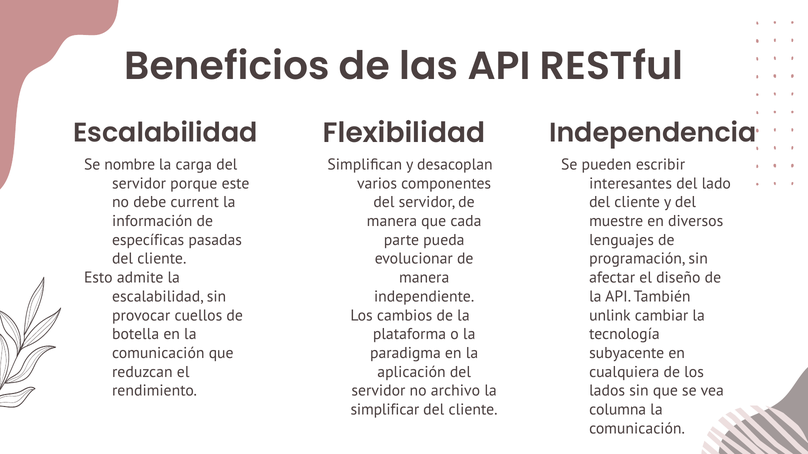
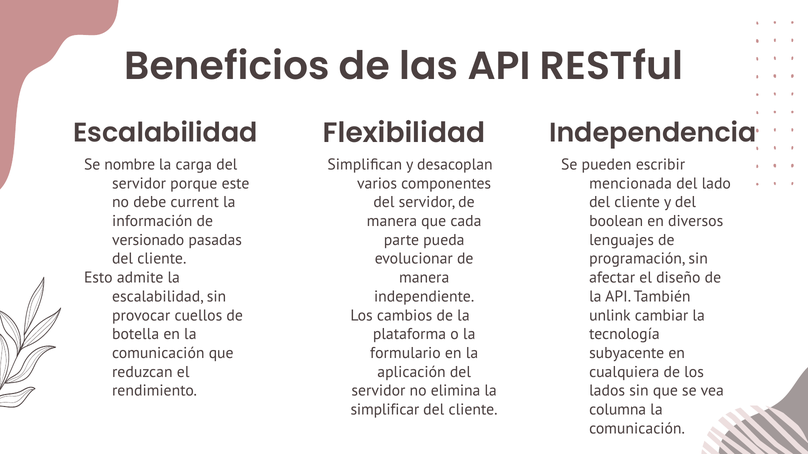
interesantes: interesantes -> mencionada (631, 184)
muestre: muestre -> boolean (616, 221)
específicas: específicas -> versionado (148, 240)
paradigma: paradigma -> formulario (405, 353)
archivo: archivo -> elimina (456, 391)
